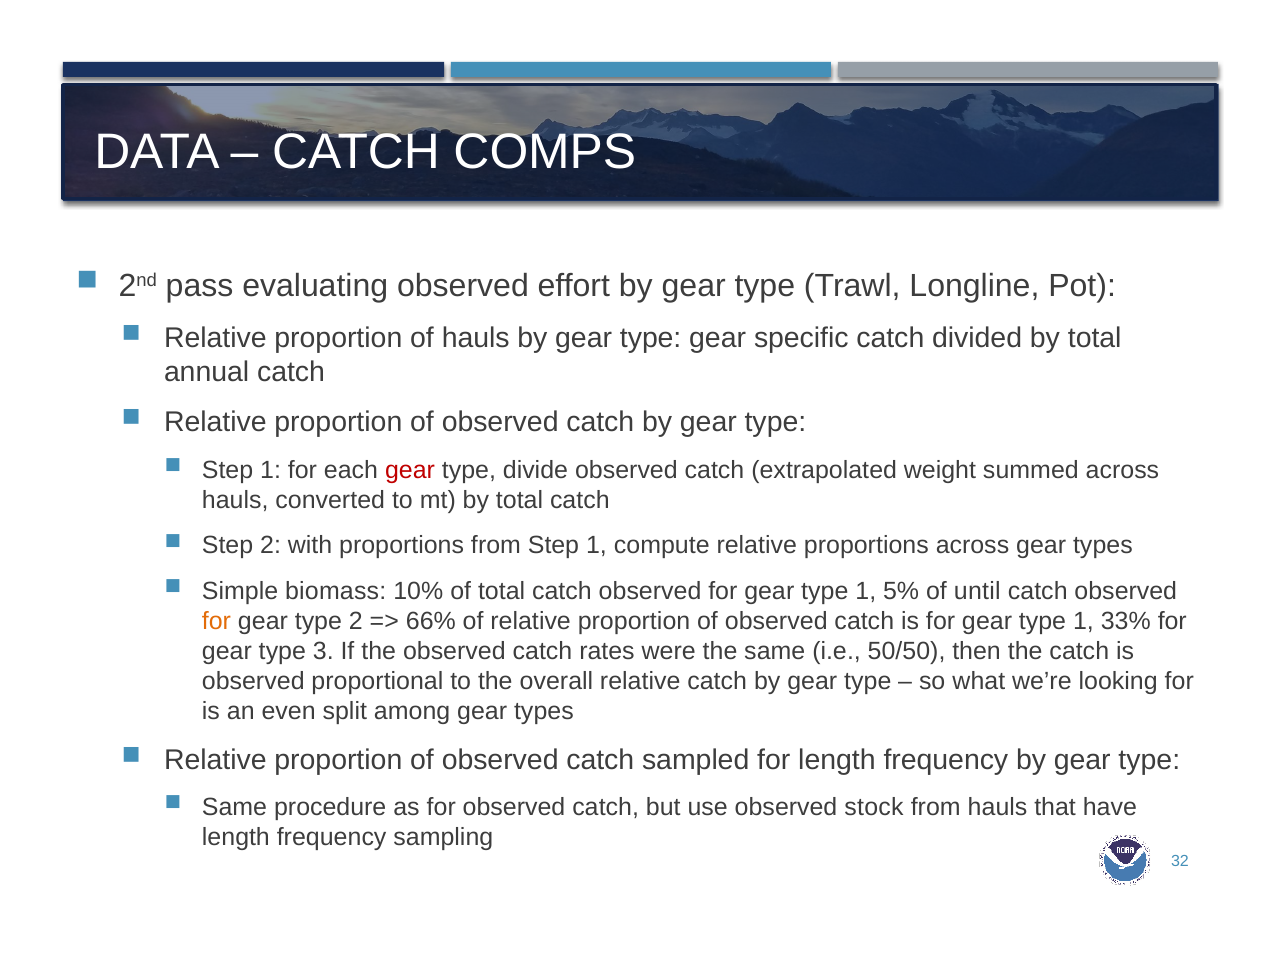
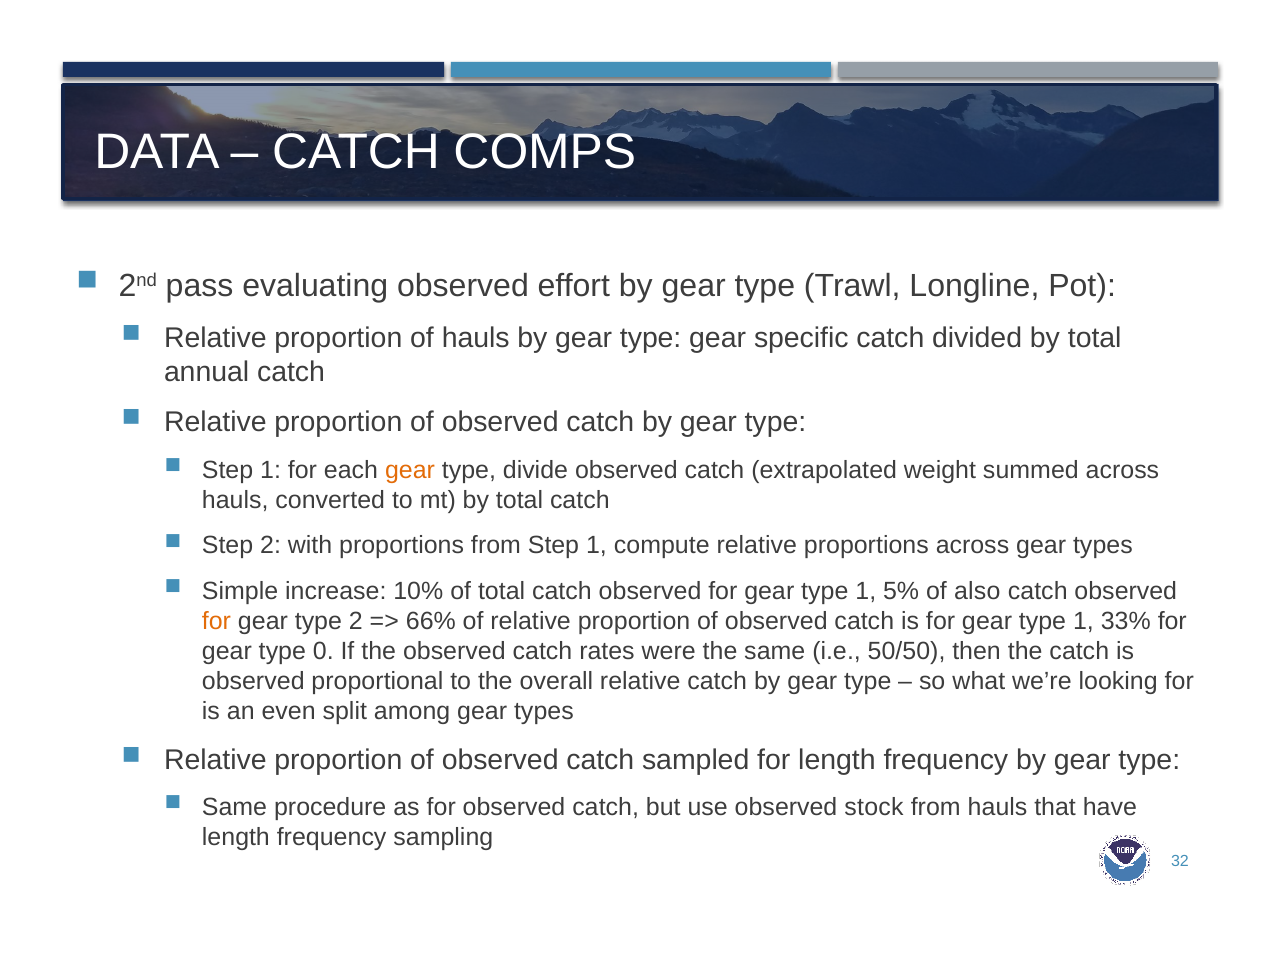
gear colour: red -> orange (410, 470)
biomass: biomass -> increase (336, 592)
until: until -> also (977, 592)
3: 3 -> 0 (323, 652)
